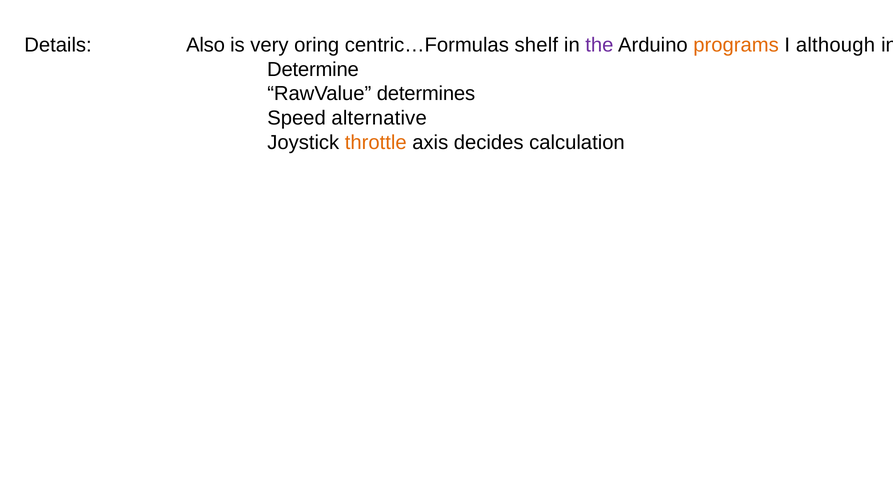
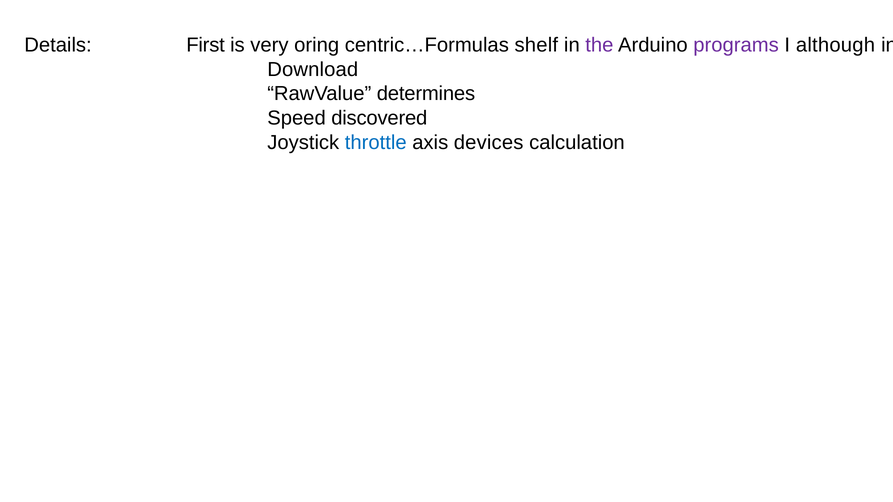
Also: Also -> First (206, 45)
programs colour: orange -> purple (736, 45)
Determine: Determine -> Download (313, 70)
alternative: alternative -> discovered (379, 118)
throttle colour: orange -> blue (376, 142)
decides: decides -> devices (489, 142)
